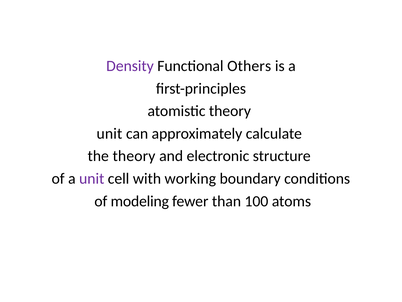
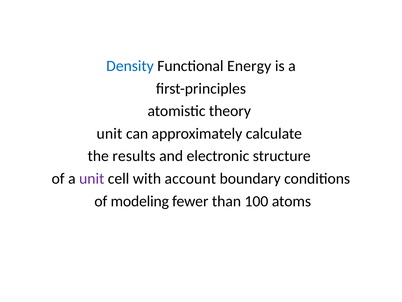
Density colour: purple -> blue (130, 66)
Others: Others -> Energy (249, 66)
the theory: theory -> results (134, 156)
working: working -> account (190, 178)
